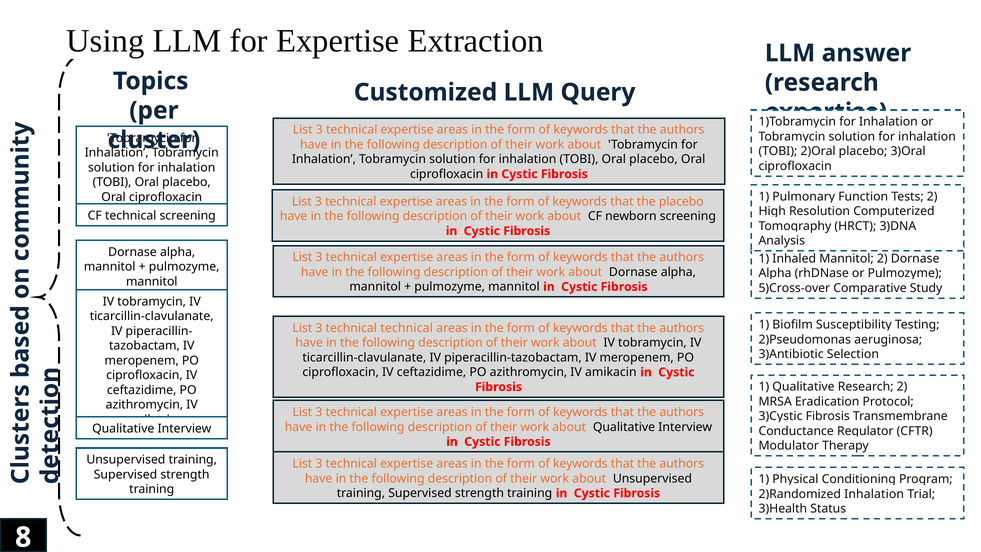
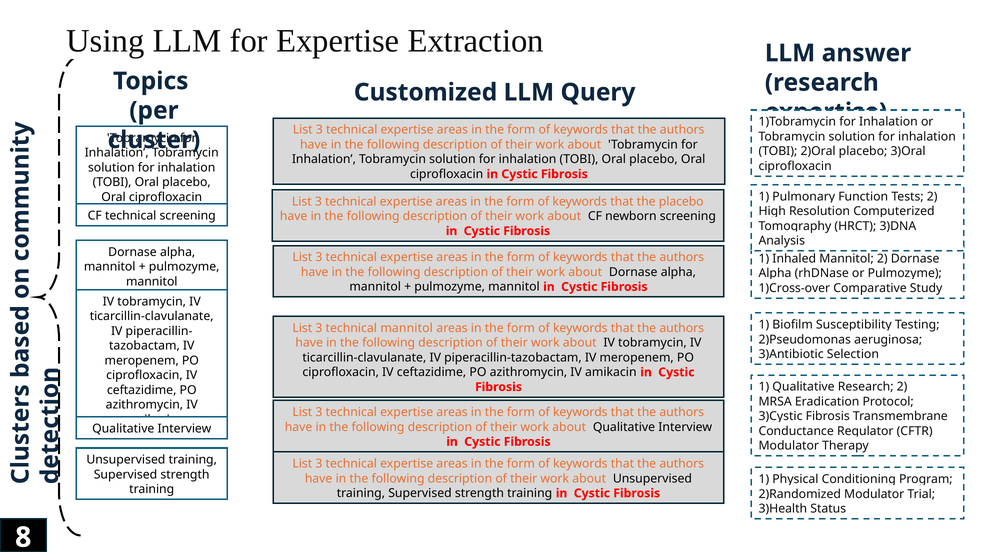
5)Cross-over: 5)Cross-over -> 1)Cross-over (794, 288)
technical technical: technical -> mannitol (407, 328)
Inhalation: Inhalation -> Modulator (874, 494)
